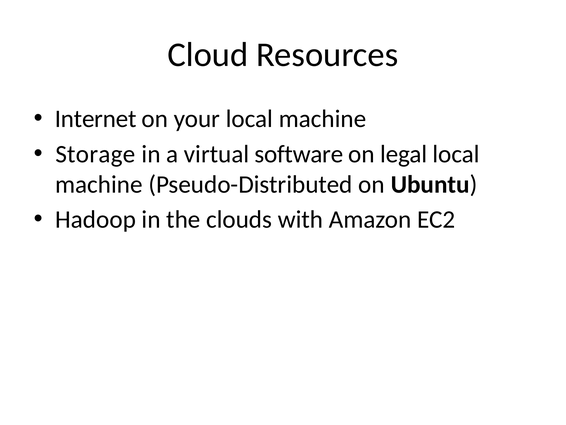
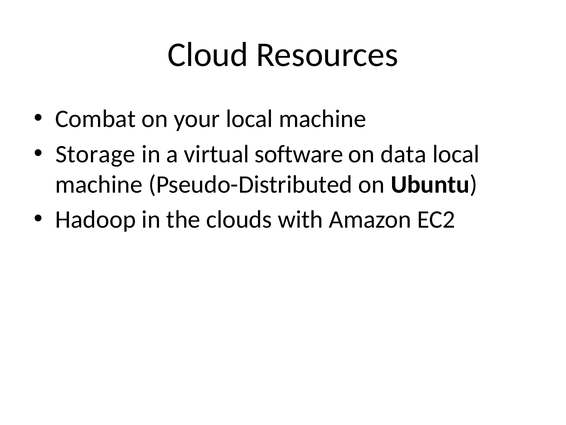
Internet: Internet -> Combat (96, 119)
legal: legal -> data (403, 154)
